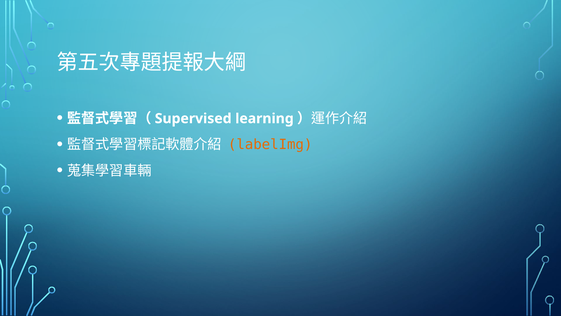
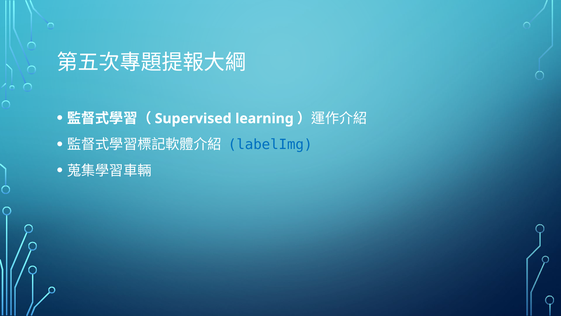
labelImg colour: orange -> blue (270, 144)
